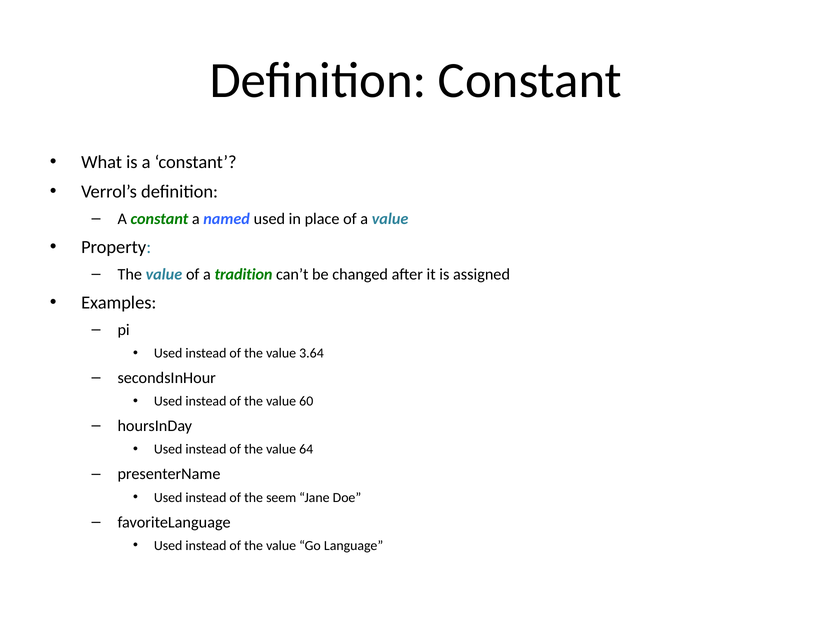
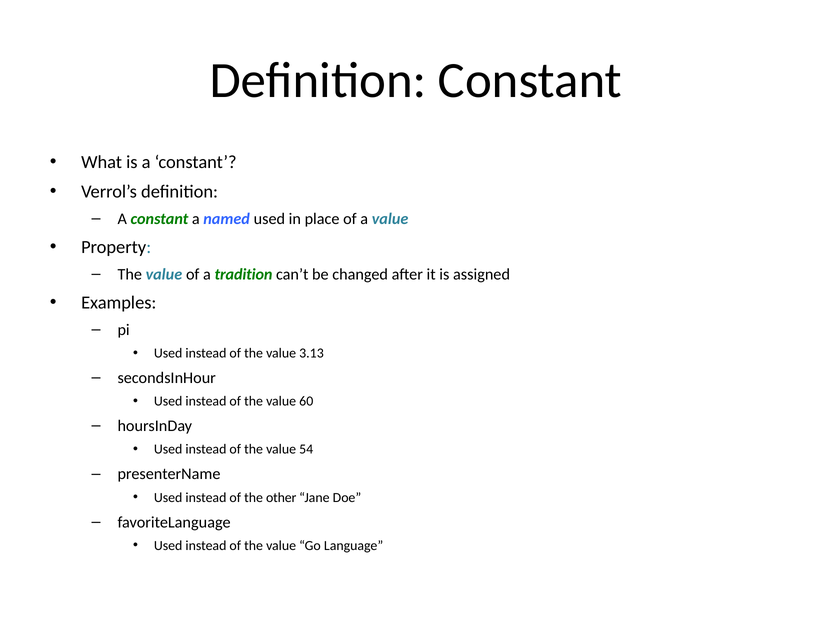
3.64: 3.64 -> 3.13 (311, 353)
64: 64 -> 54 (306, 449)
seem: seem -> other (281, 497)
